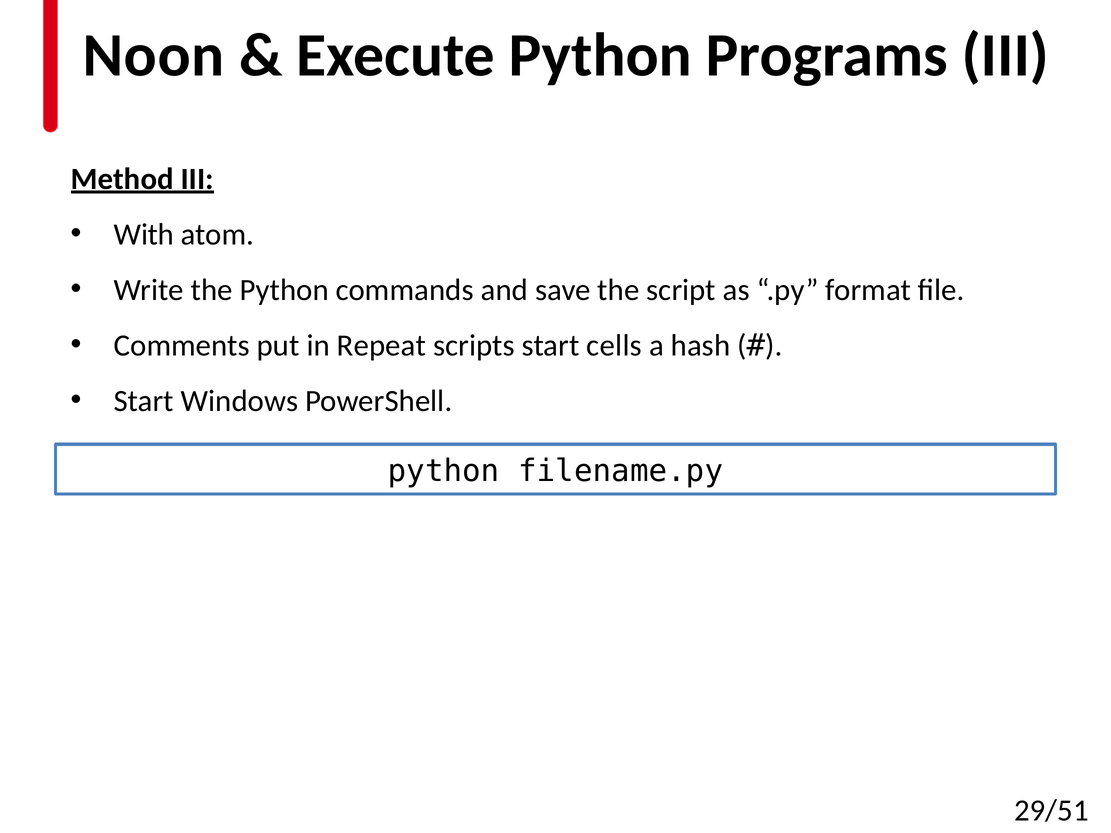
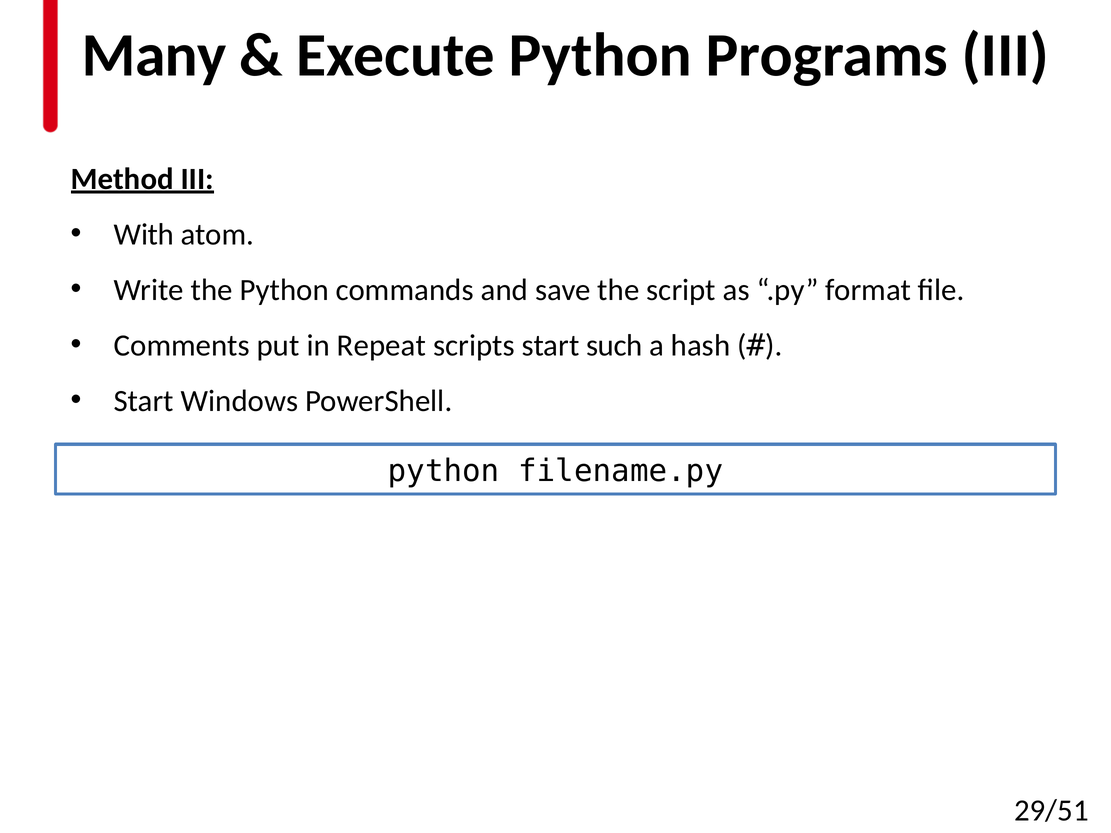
Noon: Noon -> Many (154, 55)
cells: cells -> such (614, 346)
